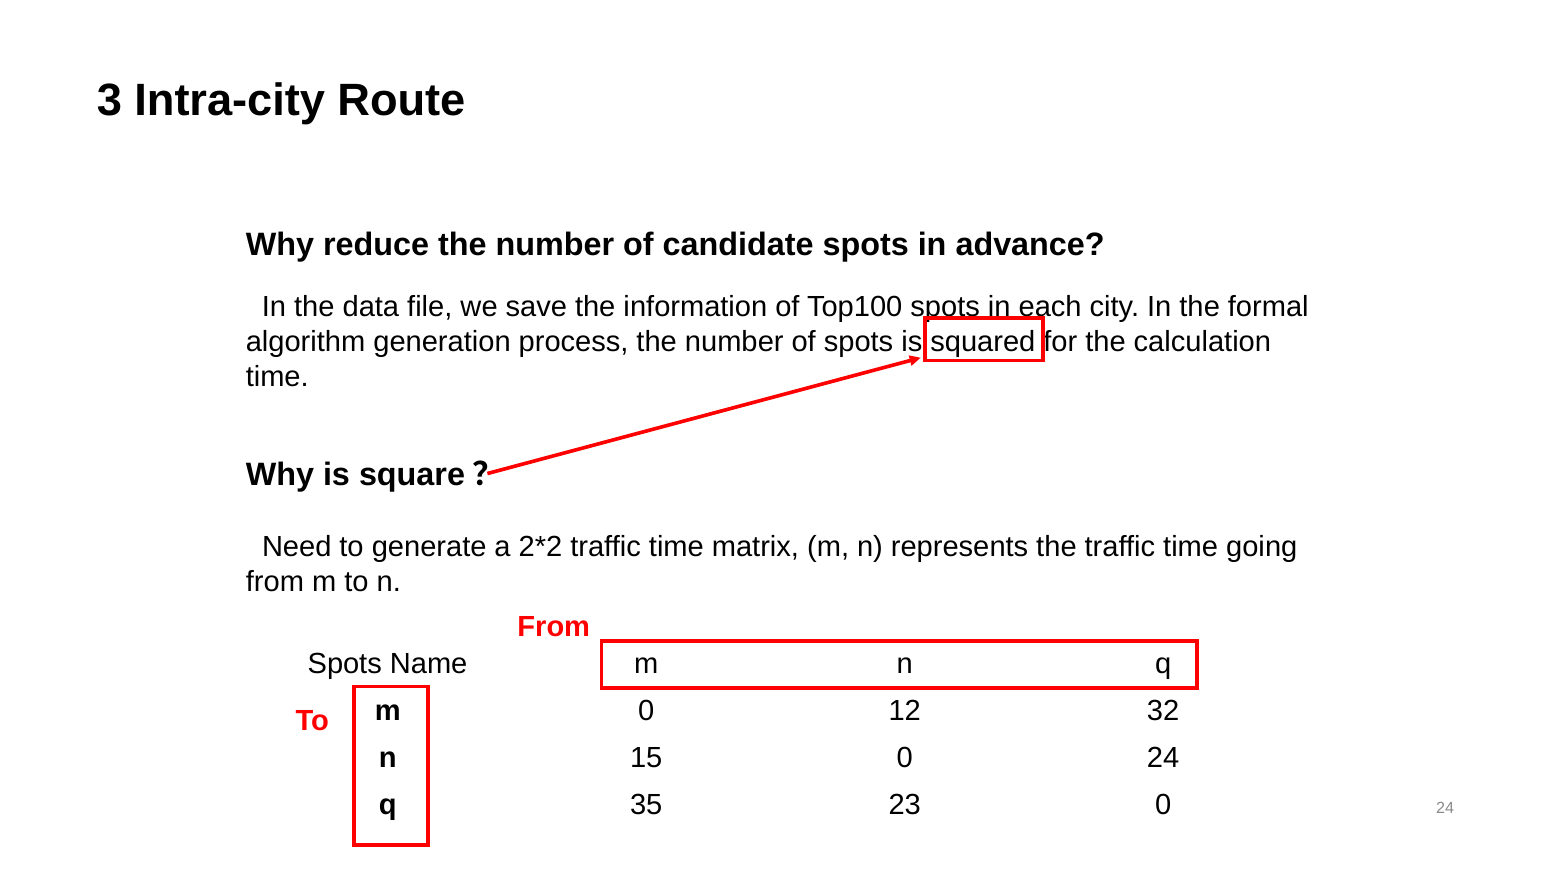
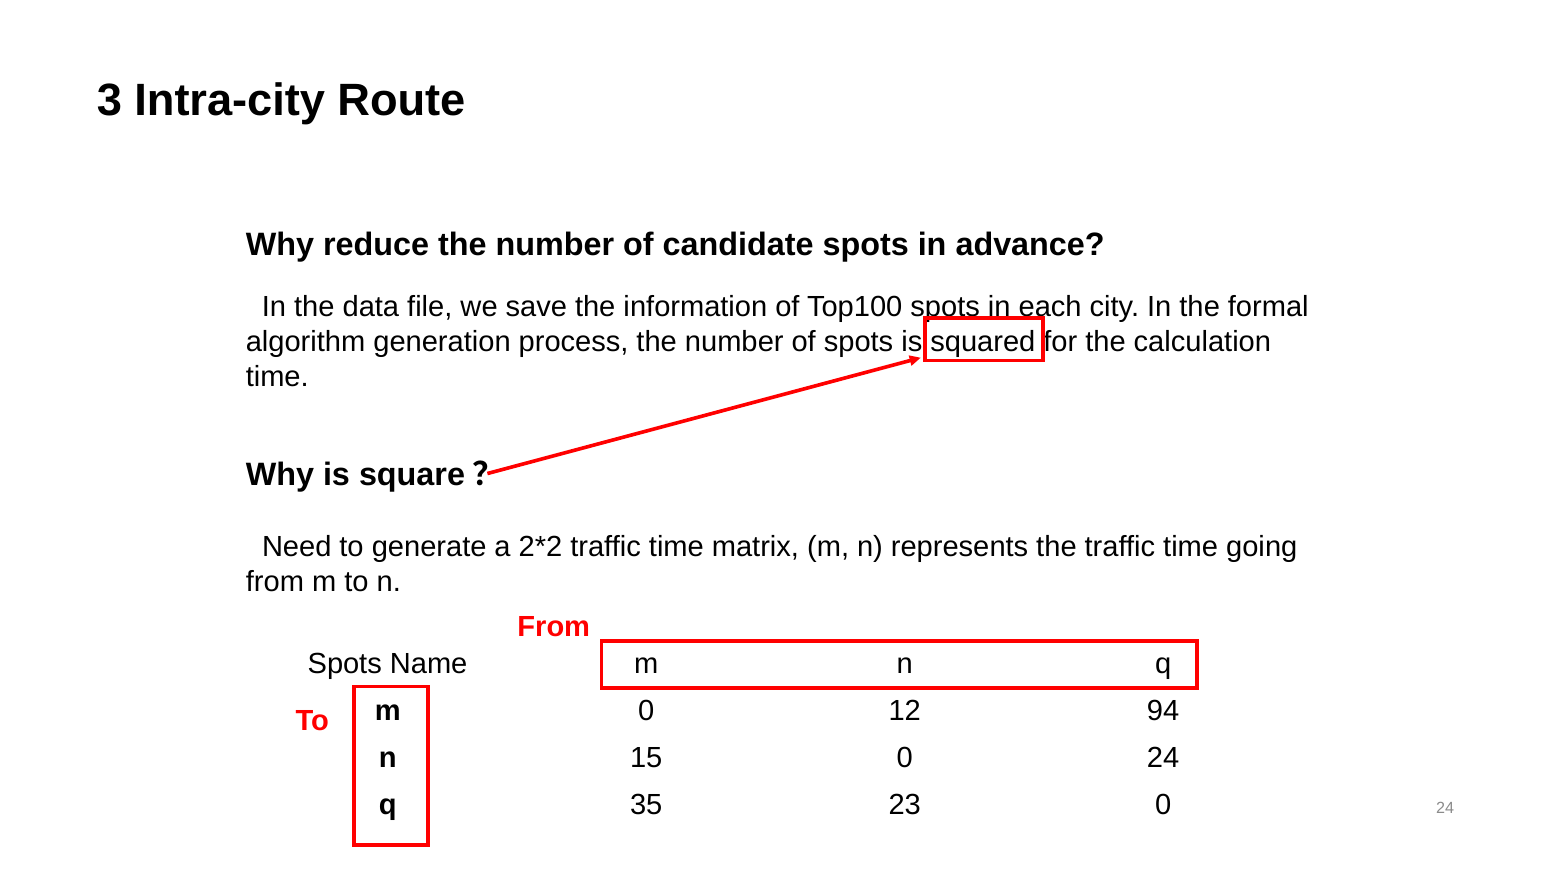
32: 32 -> 94 (1163, 710)
